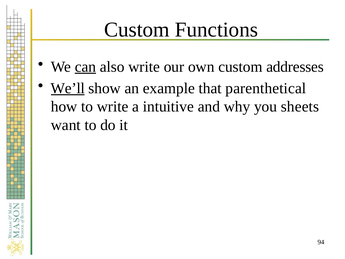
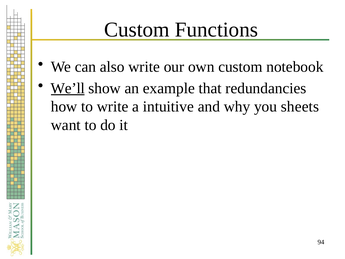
can underline: present -> none (85, 67)
addresses: addresses -> notebook (295, 67)
parenthetical: parenthetical -> redundancies (266, 88)
